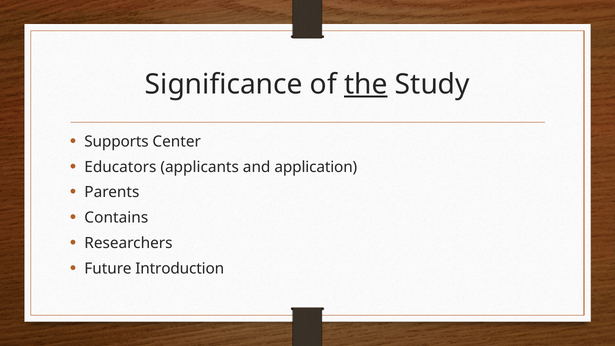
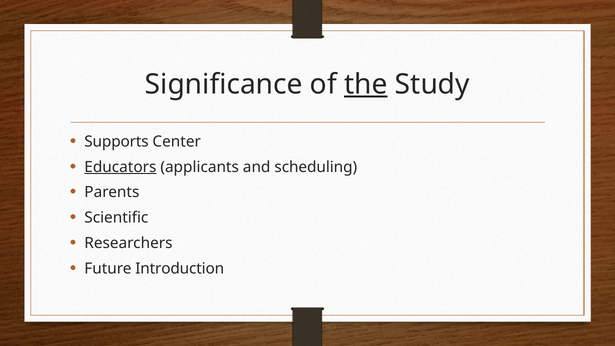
Educators underline: none -> present (120, 167)
application: application -> scheduling (316, 167)
Contains: Contains -> Scientific (116, 218)
